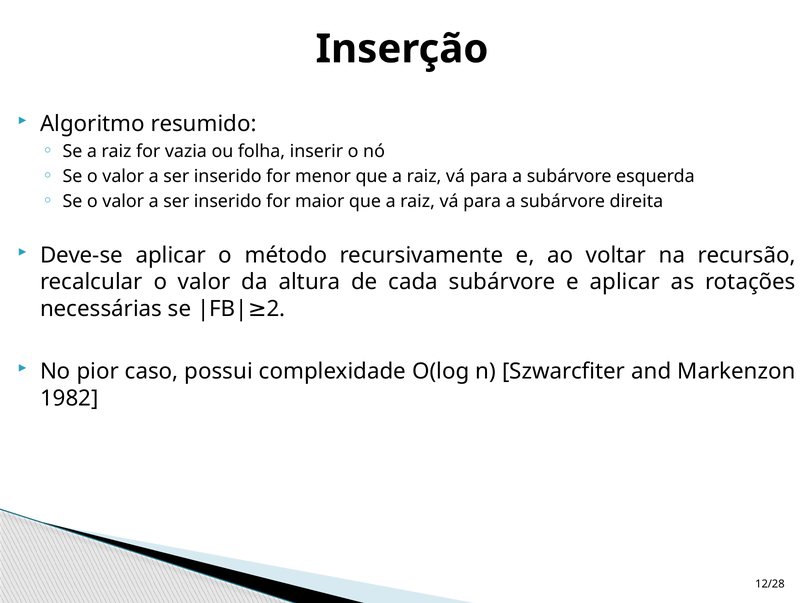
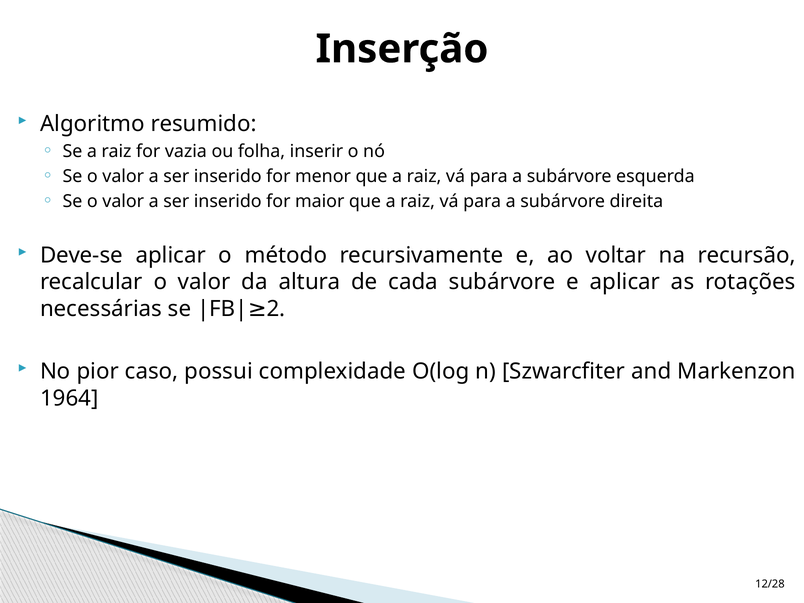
1982: 1982 -> 1964 (69, 398)
